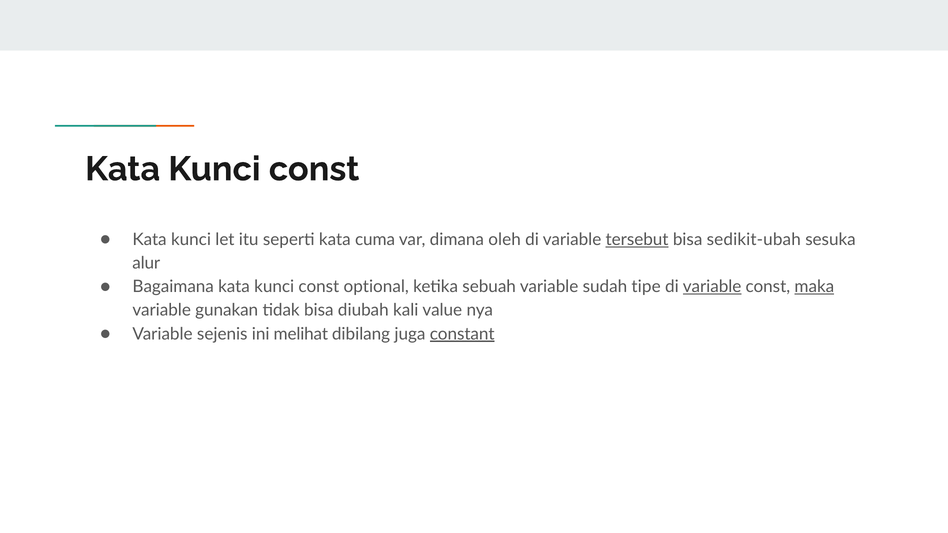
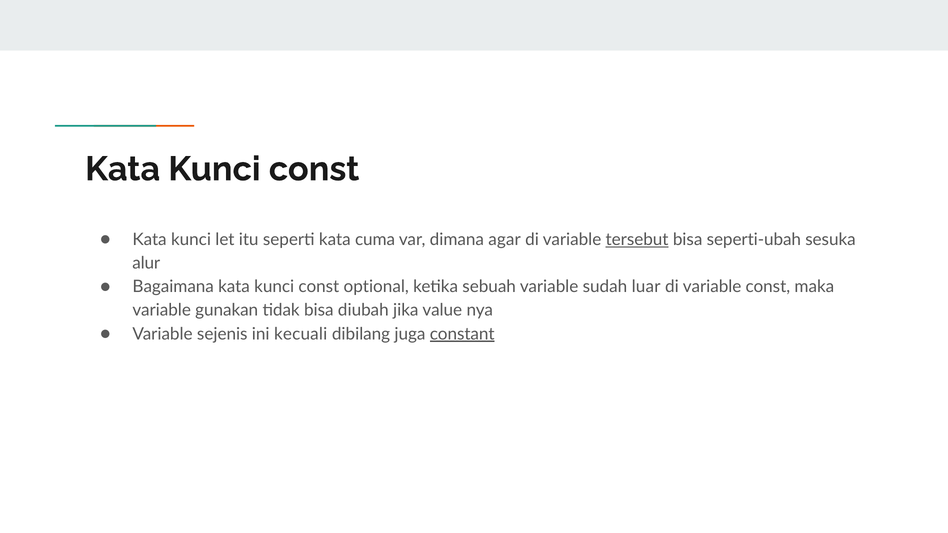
oleh: oleh -> agar (505, 240)
sedikit-ubah: sedikit-ubah -> seperti-ubah (754, 240)
tipe: tipe -> luar (646, 287)
variable underline: present -> none (712, 287)
maka underline: present -> none (814, 287)
kali: kali -> jika (406, 310)
melihat: melihat -> kecuali (301, 334)
